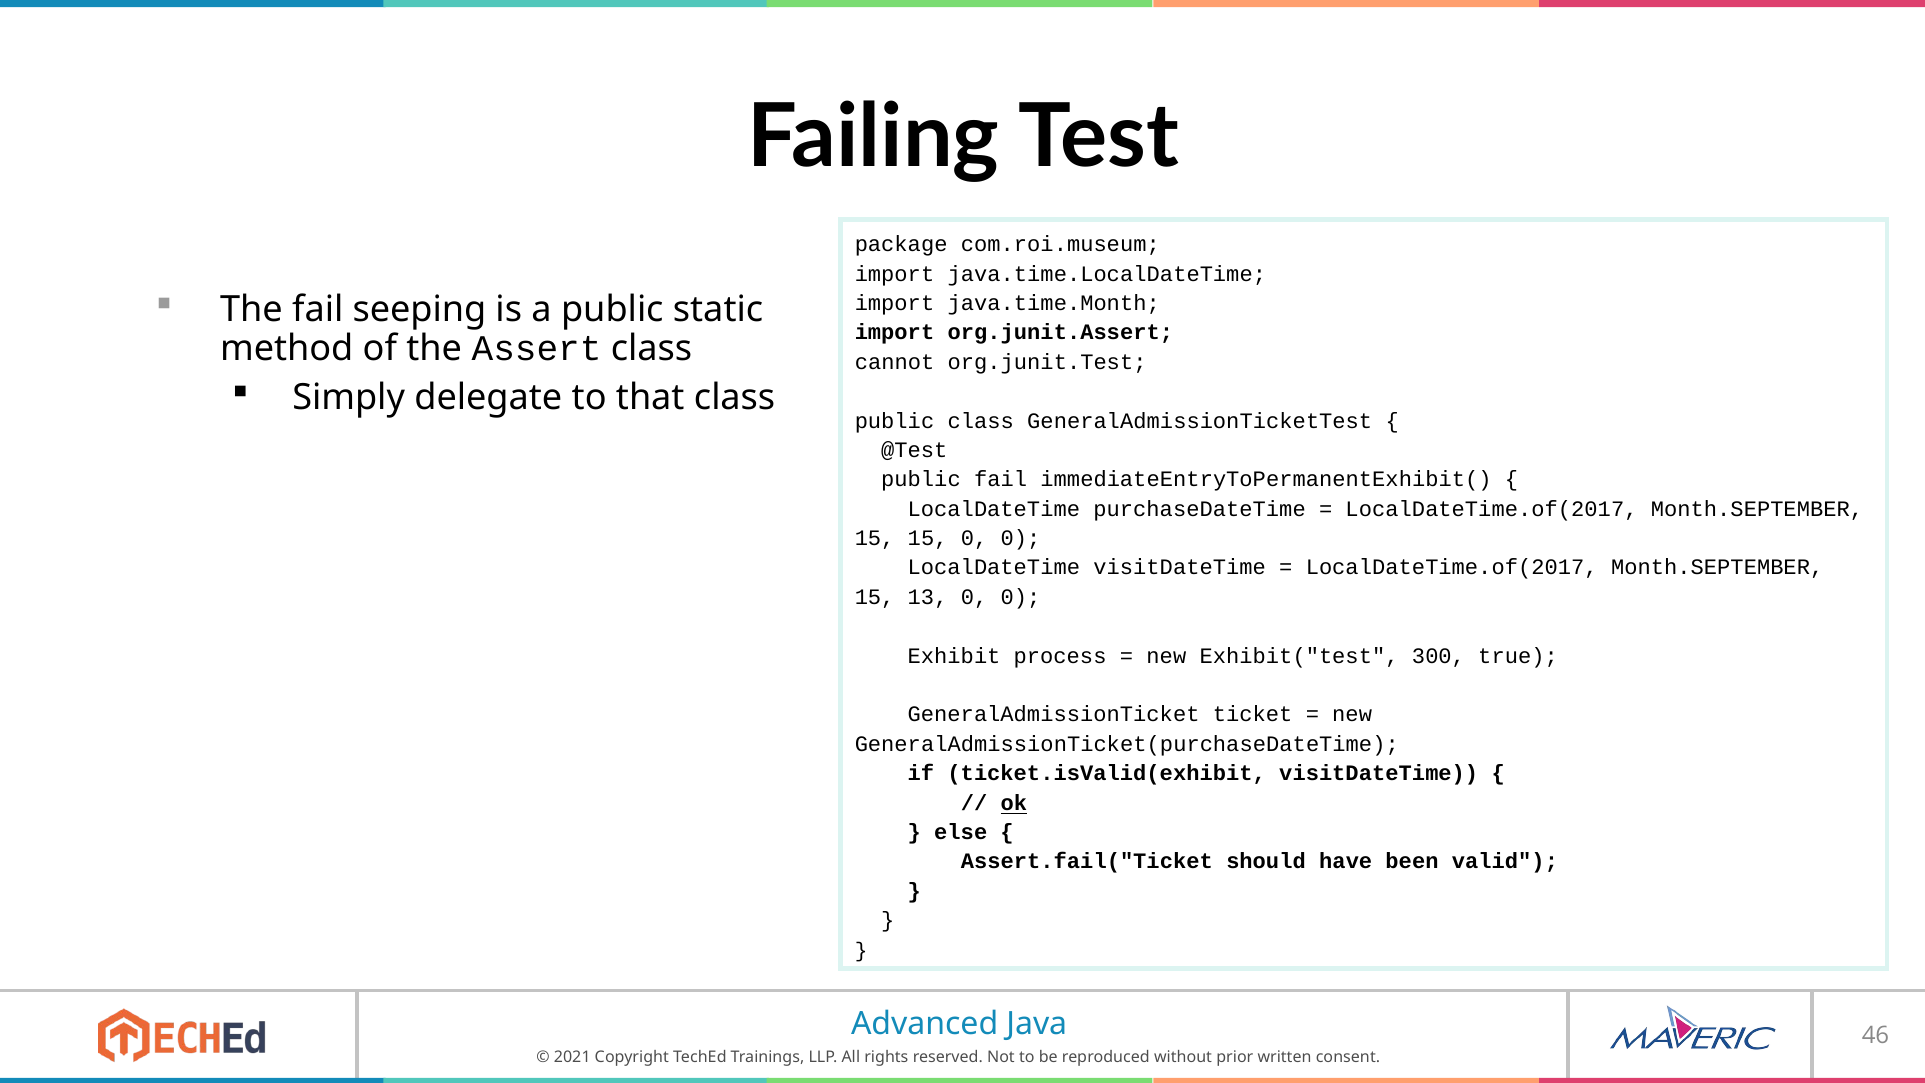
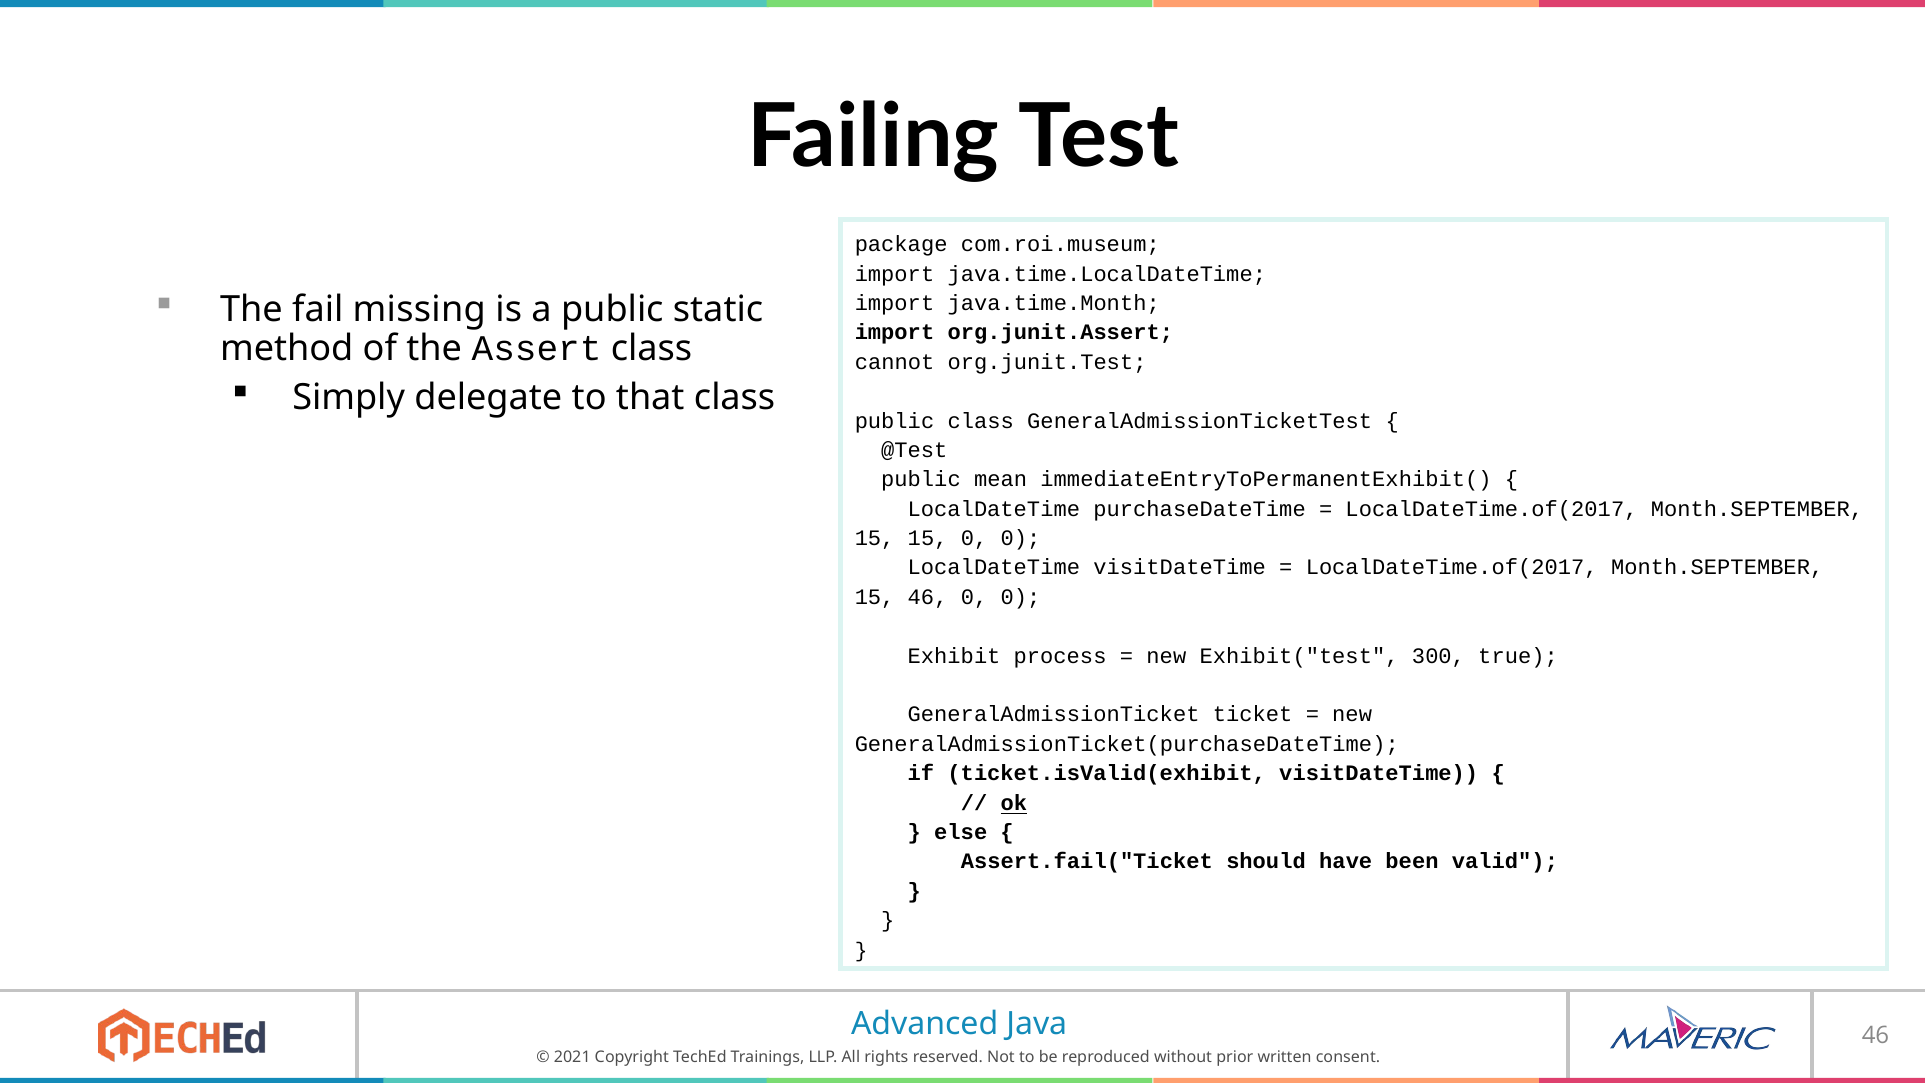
seeping: seeping -> missing (419, 310)
public fail: fail -> mean (1001, 479)
15 13: 13 -> 46 (928, 597)
